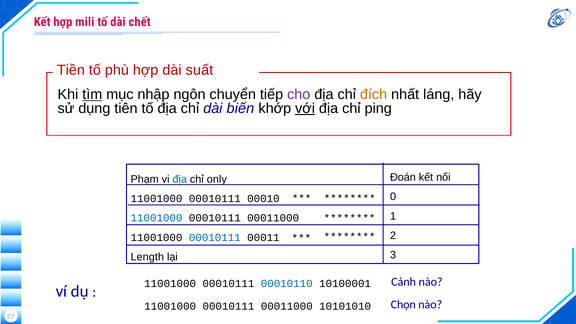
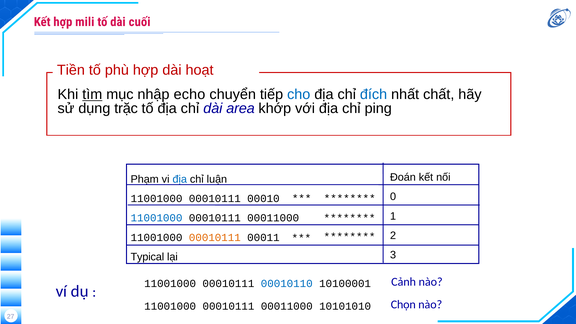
chết: chết -> cuối (140, 22)
suất: suất -> hoạt (200, 70)
ngôn: ngôn -> echo (189, 94)
cho colour: purple -> blue (299, 94)
đích colour: orange -> blue (374, 94)
láng: láng -> chất (439, 94)
tiên: tiên -> trặc (126, 108)
biến: biến -> area (241, 108)
với underline: present -> none (305, 108)
only: only -> luận (217, 179)
00010111 colour: blue -> orange (215, 237)
Length: Length -> Typical (147, 257)
